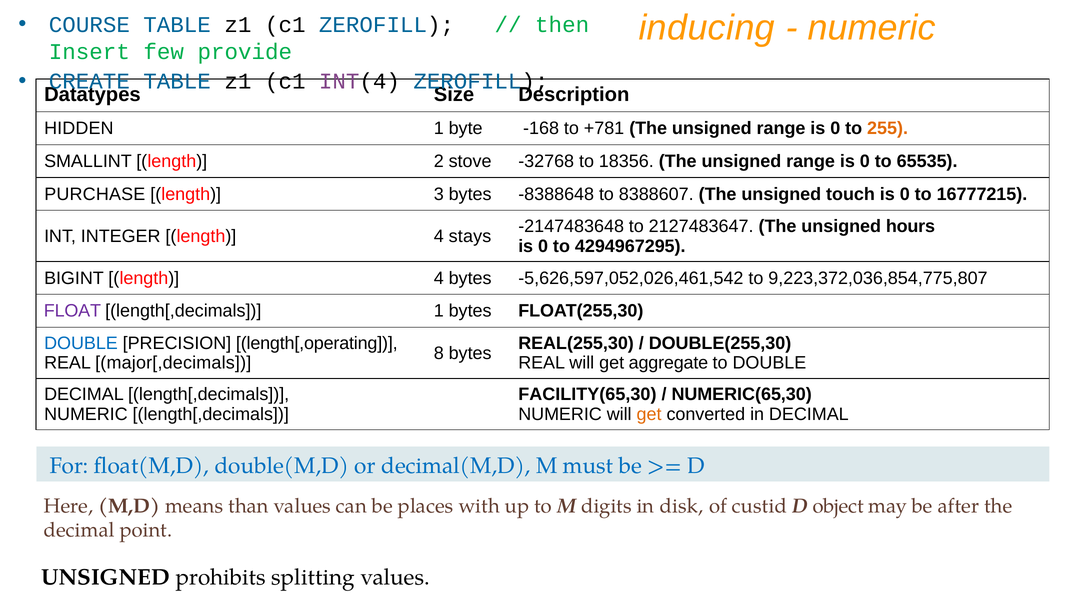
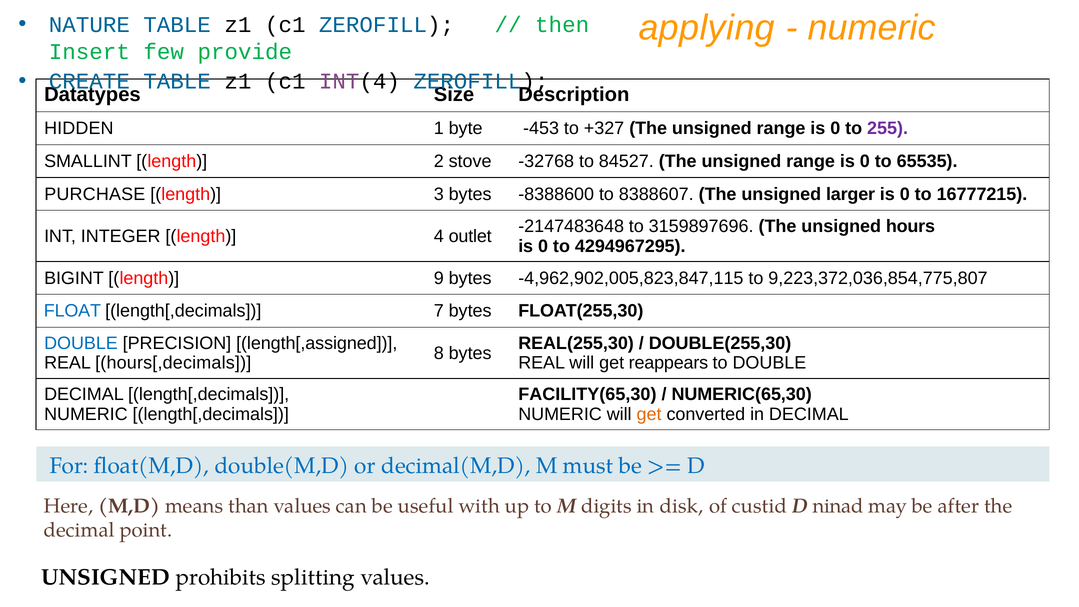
inducing: inducing -> applying (707, 28)
COURSE: COURSE -> NATURE (89, 25)
-168: -168 -> -453 (541, 128)
+781: +781 -> +327 (604, 128)
255 colour: orange -> purple (888, 128)
18356: 18356 -> 84527 (626, 161)
-8388648: -8388648 -> -8388600 (556, 194)
touch: touch -> larger (851, 194)
2127483647: 2127483647 -> 3159897696 (701, 226)
stays: stays -> outlet (470, 236)
BIGINT length 4: 4 -> 9 (439, 278)
-5,626,597,052,026,461,542: -5,626,597,052,026,461,542 -> -4,962,902,005,823,847,115 (631, 278)
FLOAT colour: purple -> blue (72, 311)
length[,decimals 1: 1 -> 7 (439, 311)
length[,operating: length[,operating -> length[,assigned (317, 343)
major[,decimals: major[,decimals -> hours[,decimals (173, 363)
aggregate: aggregate -> reappears (668, 363)
places: places -> useful (426, 506)
object: object -> ninad (838, 506)
